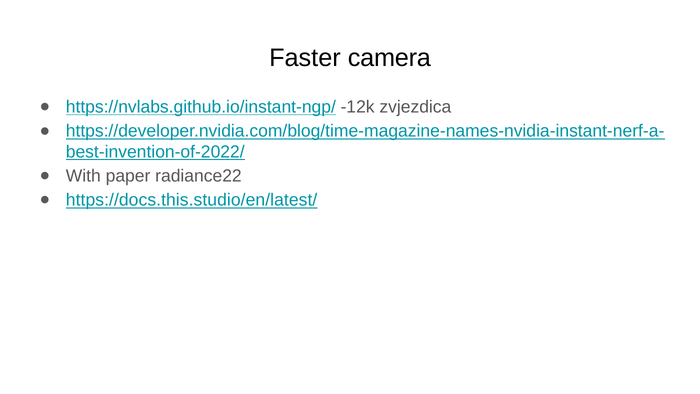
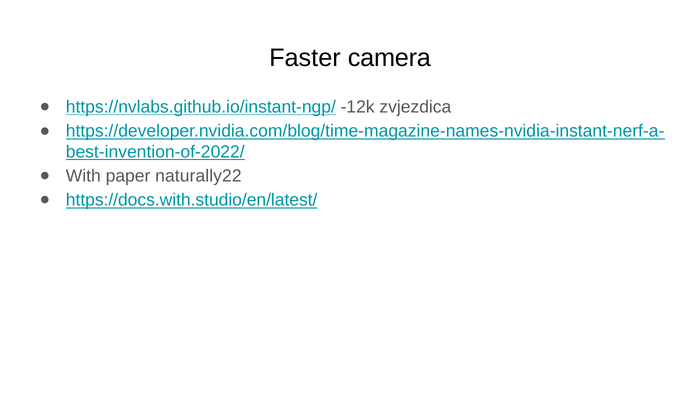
radiance22: radiance22 -> naturally22 (198, 176)
https://docs.this.studio/en/latest/: https://docs.this.studio/en/latest/ -> https://docs.with.studio/en/latest/ (192, 200)
